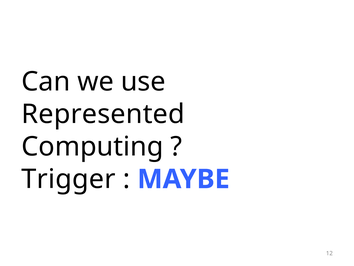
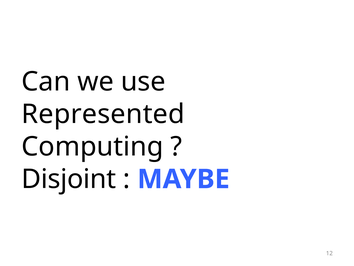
Trigger: Trigger -> Disjoint (69, 179)
